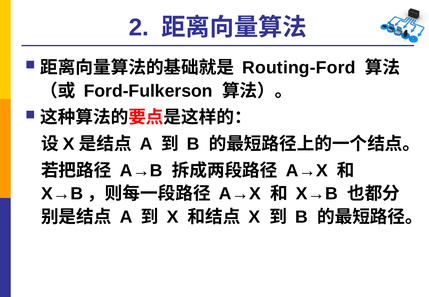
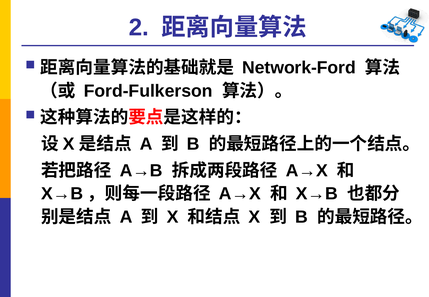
Routing-Ford: Routing-Ford -> Network-Ford (299, 68)
